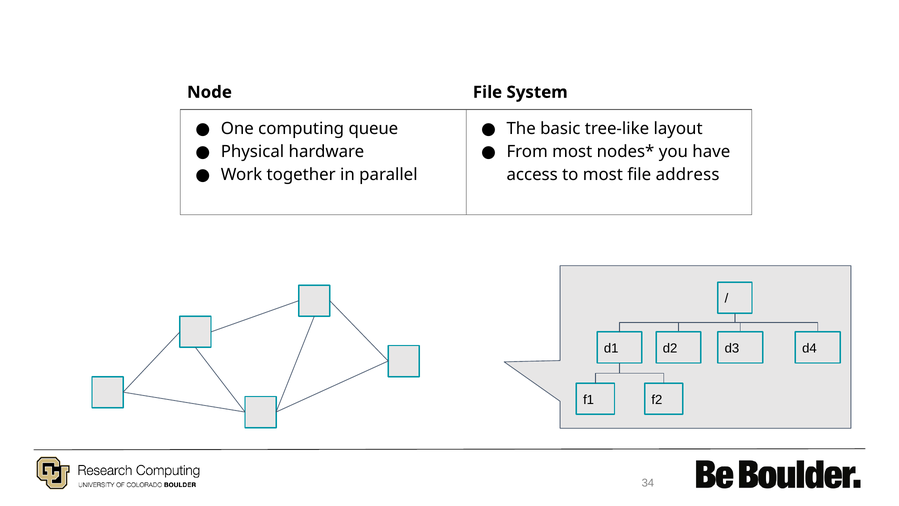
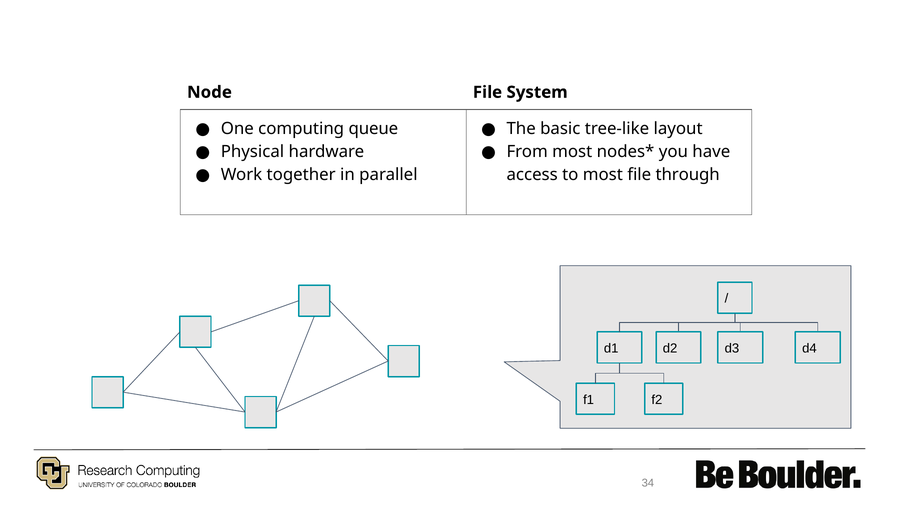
address: address -> through (688, 174)
